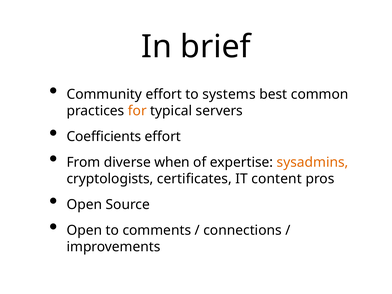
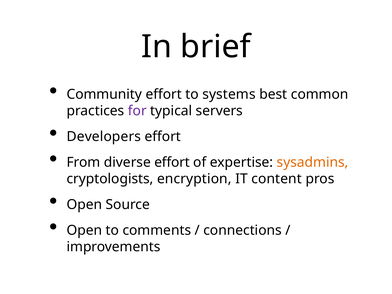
for colour: orange -> purple (137, 111)
Coefficients: Coefficients -> Developers (104, 137)
diverse when: when -> effort (172, 162)
certificates: certificates -> encryption (194, 179)
